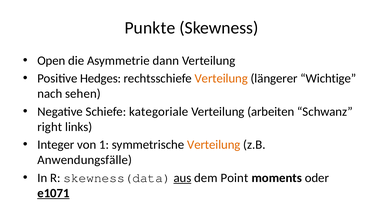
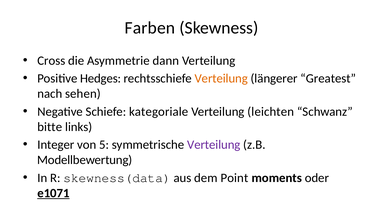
Punkte: Punkte -> Farben (150, 28)
Open: Open -> Cross (51, 61)
Wichtige: Wichtige -> Greatest (328, 79)
arbeiten: arbeiten -> leichten (271, 112)
right: right -> bitte (50, 127)
1: 1 -> 5 (104, 145)
Verteilung colour: orange -> purple (214, 145)
Anwendungsfälle: Anwendungsfälle -> Modellbewertung (85, 160)
aus underline: present -> none (182, 178)
